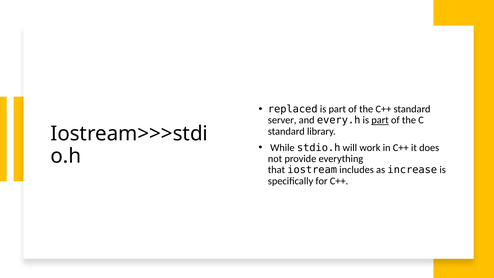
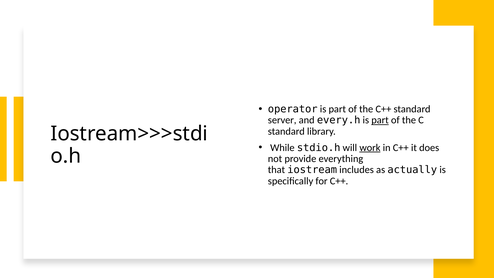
replaced: replaced -> operator (293, 109)
work underline: none -> present (370, 148)
increase: increase -> actually (412, 170)
